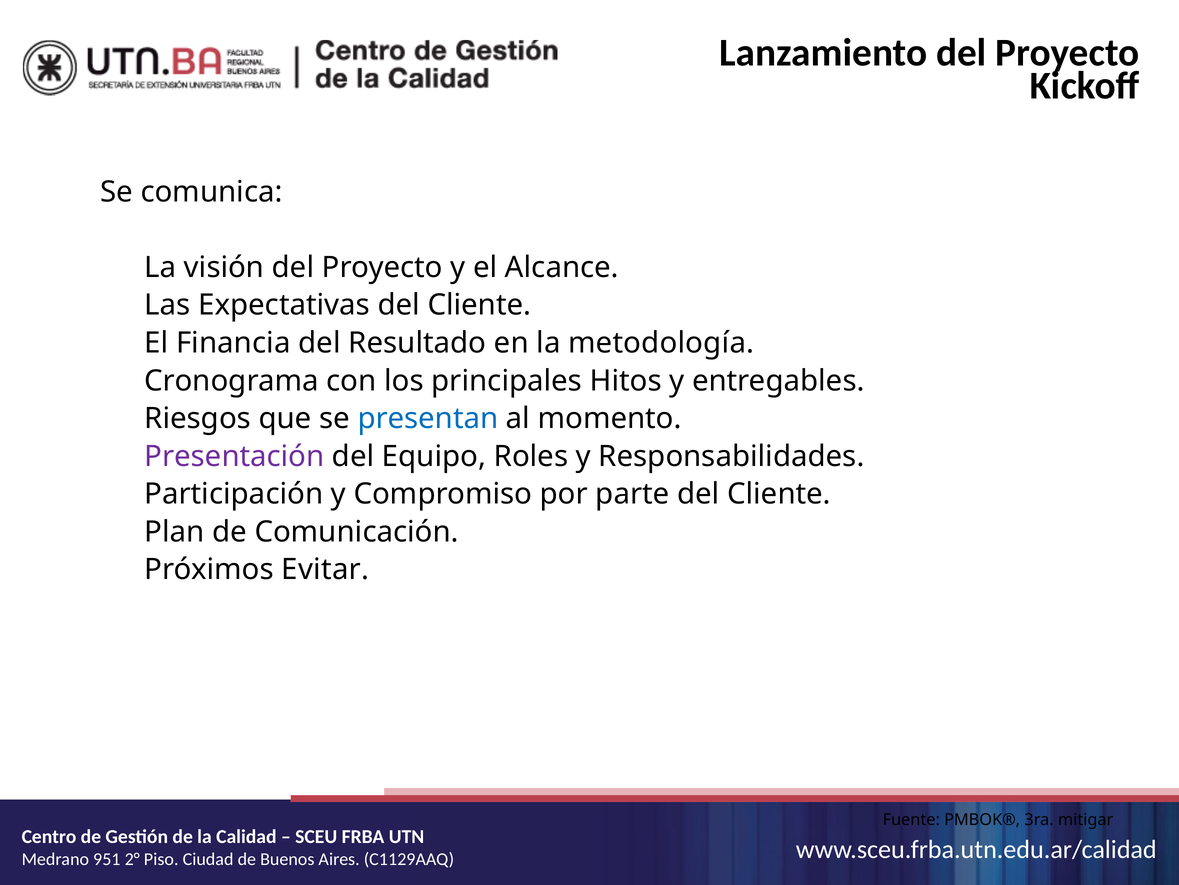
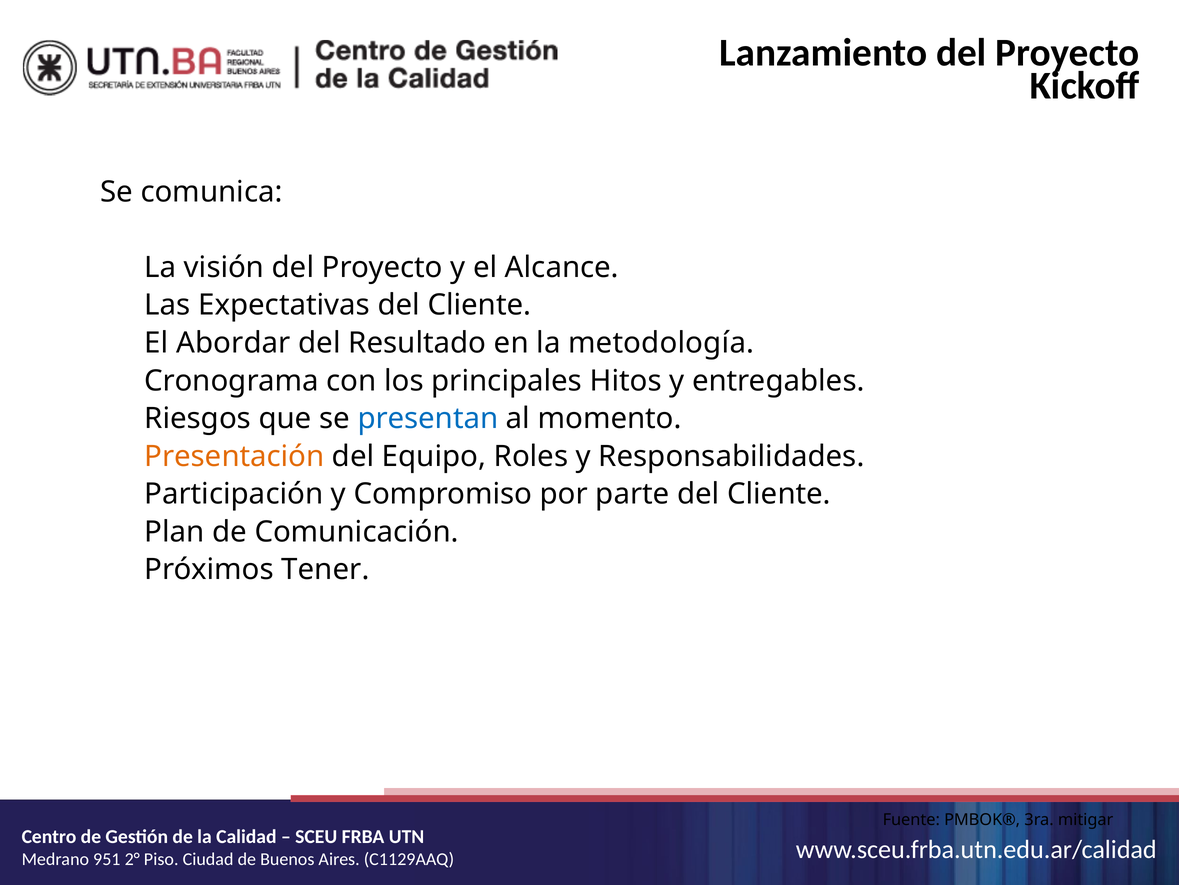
Financia: Financia -> Abordar (233, 343)
Presentación colour: purple -> orange (234, 456)
Evitar: Evitar -> Tener (325, 569)
